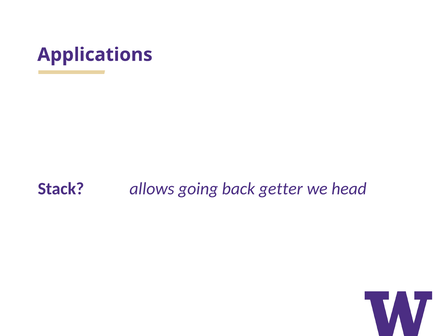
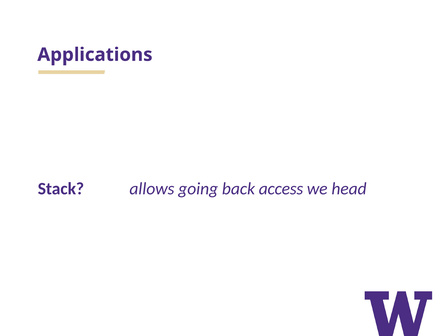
getter: getter -> access (281, 189)
